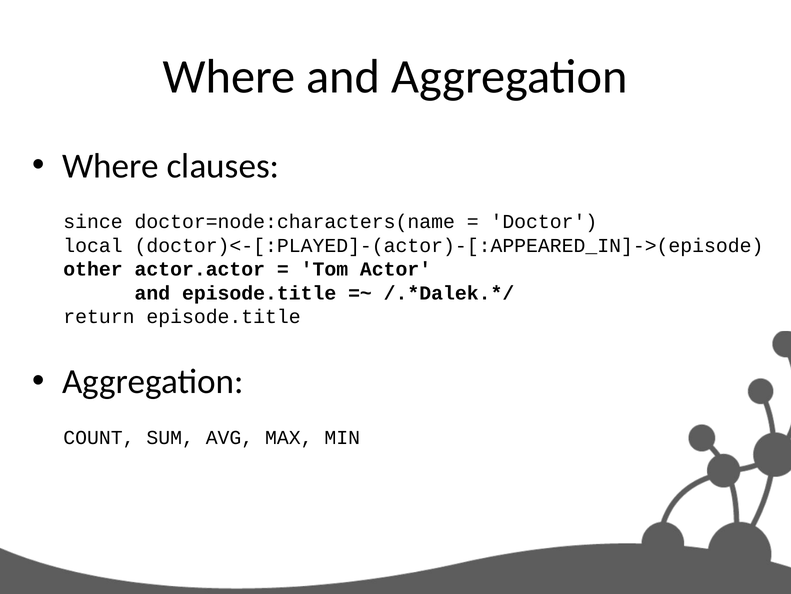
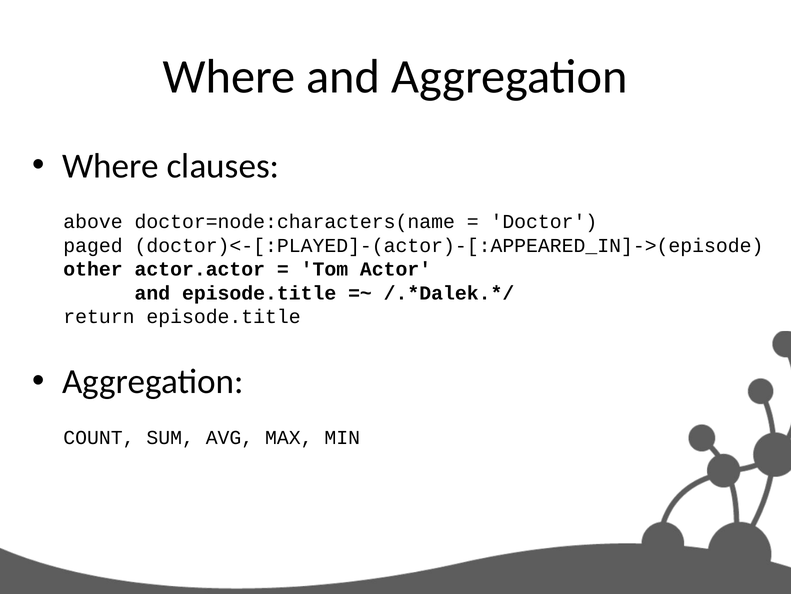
since: since -> above (93, 222)
local: local -> paged (93, 245)
